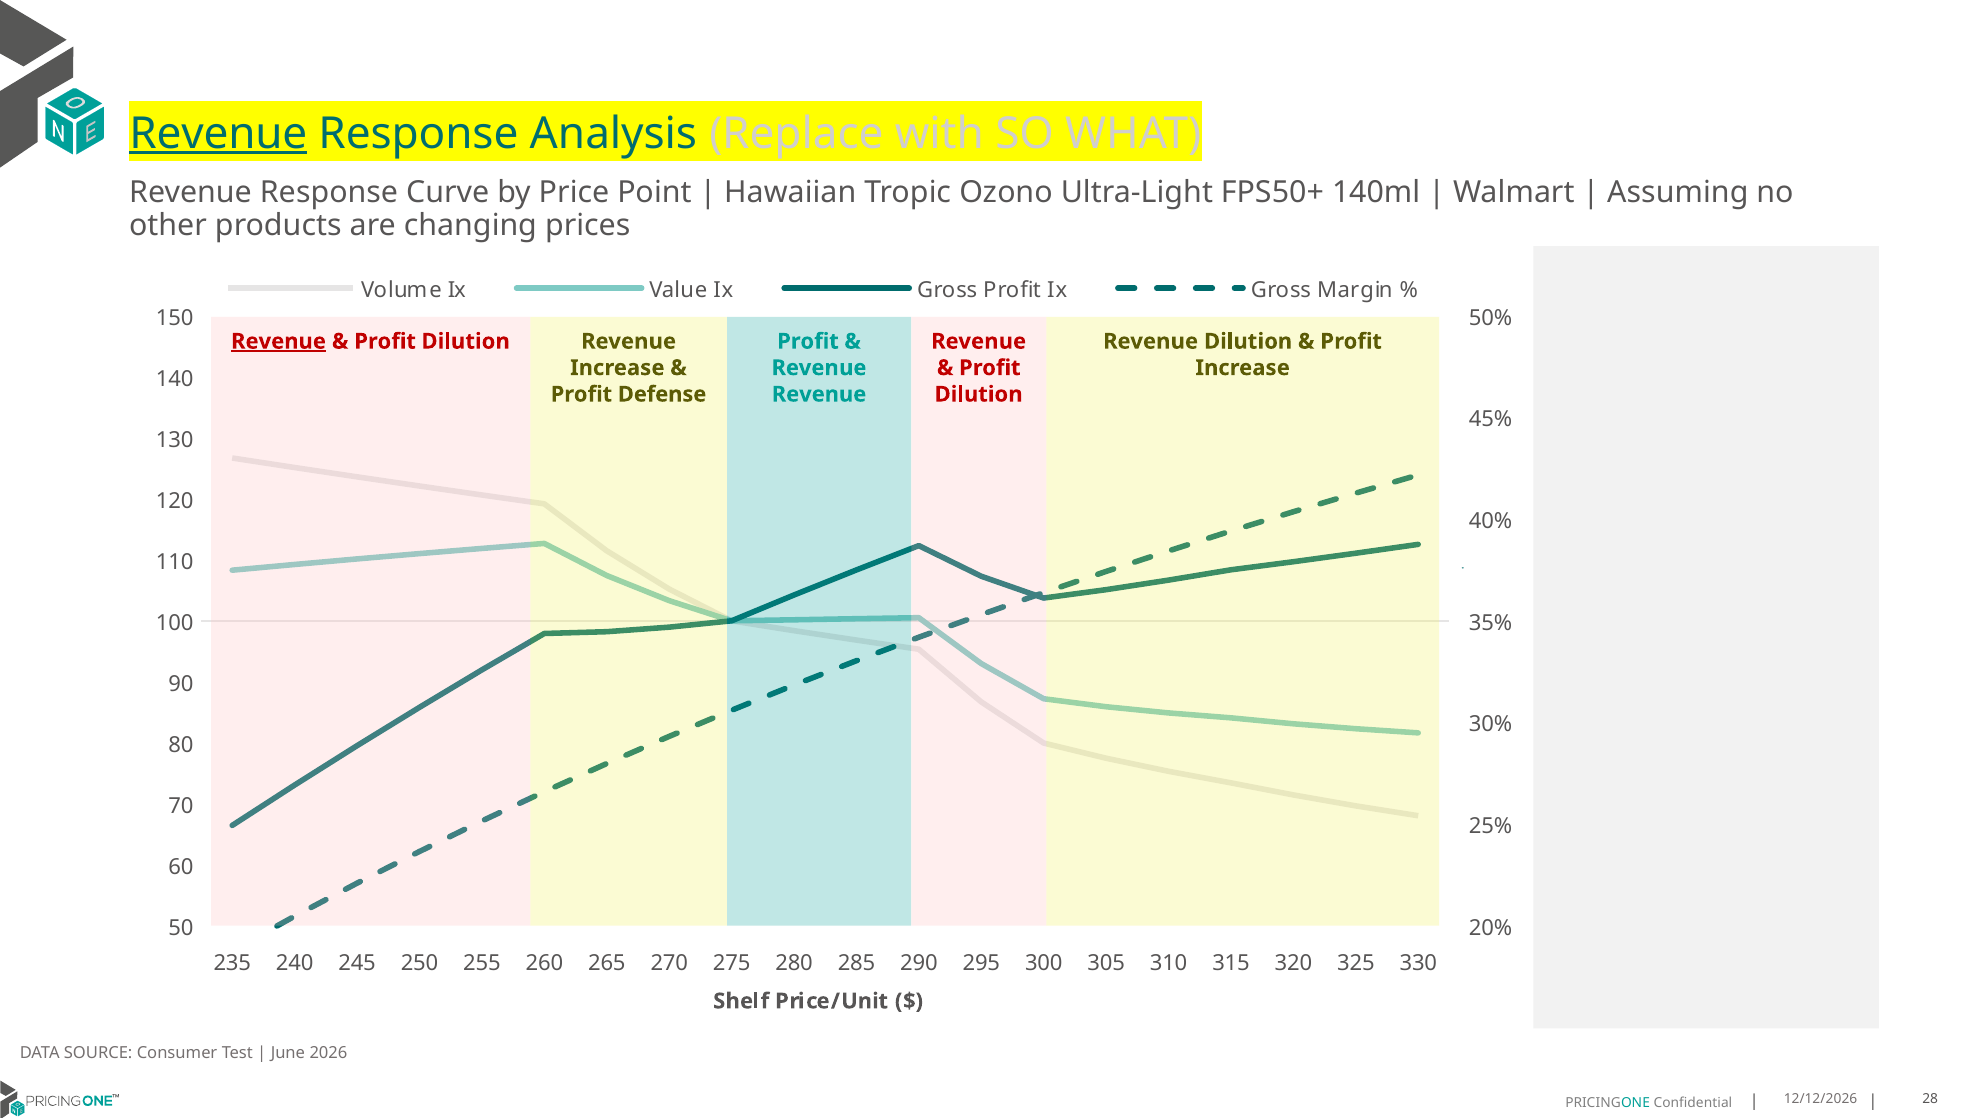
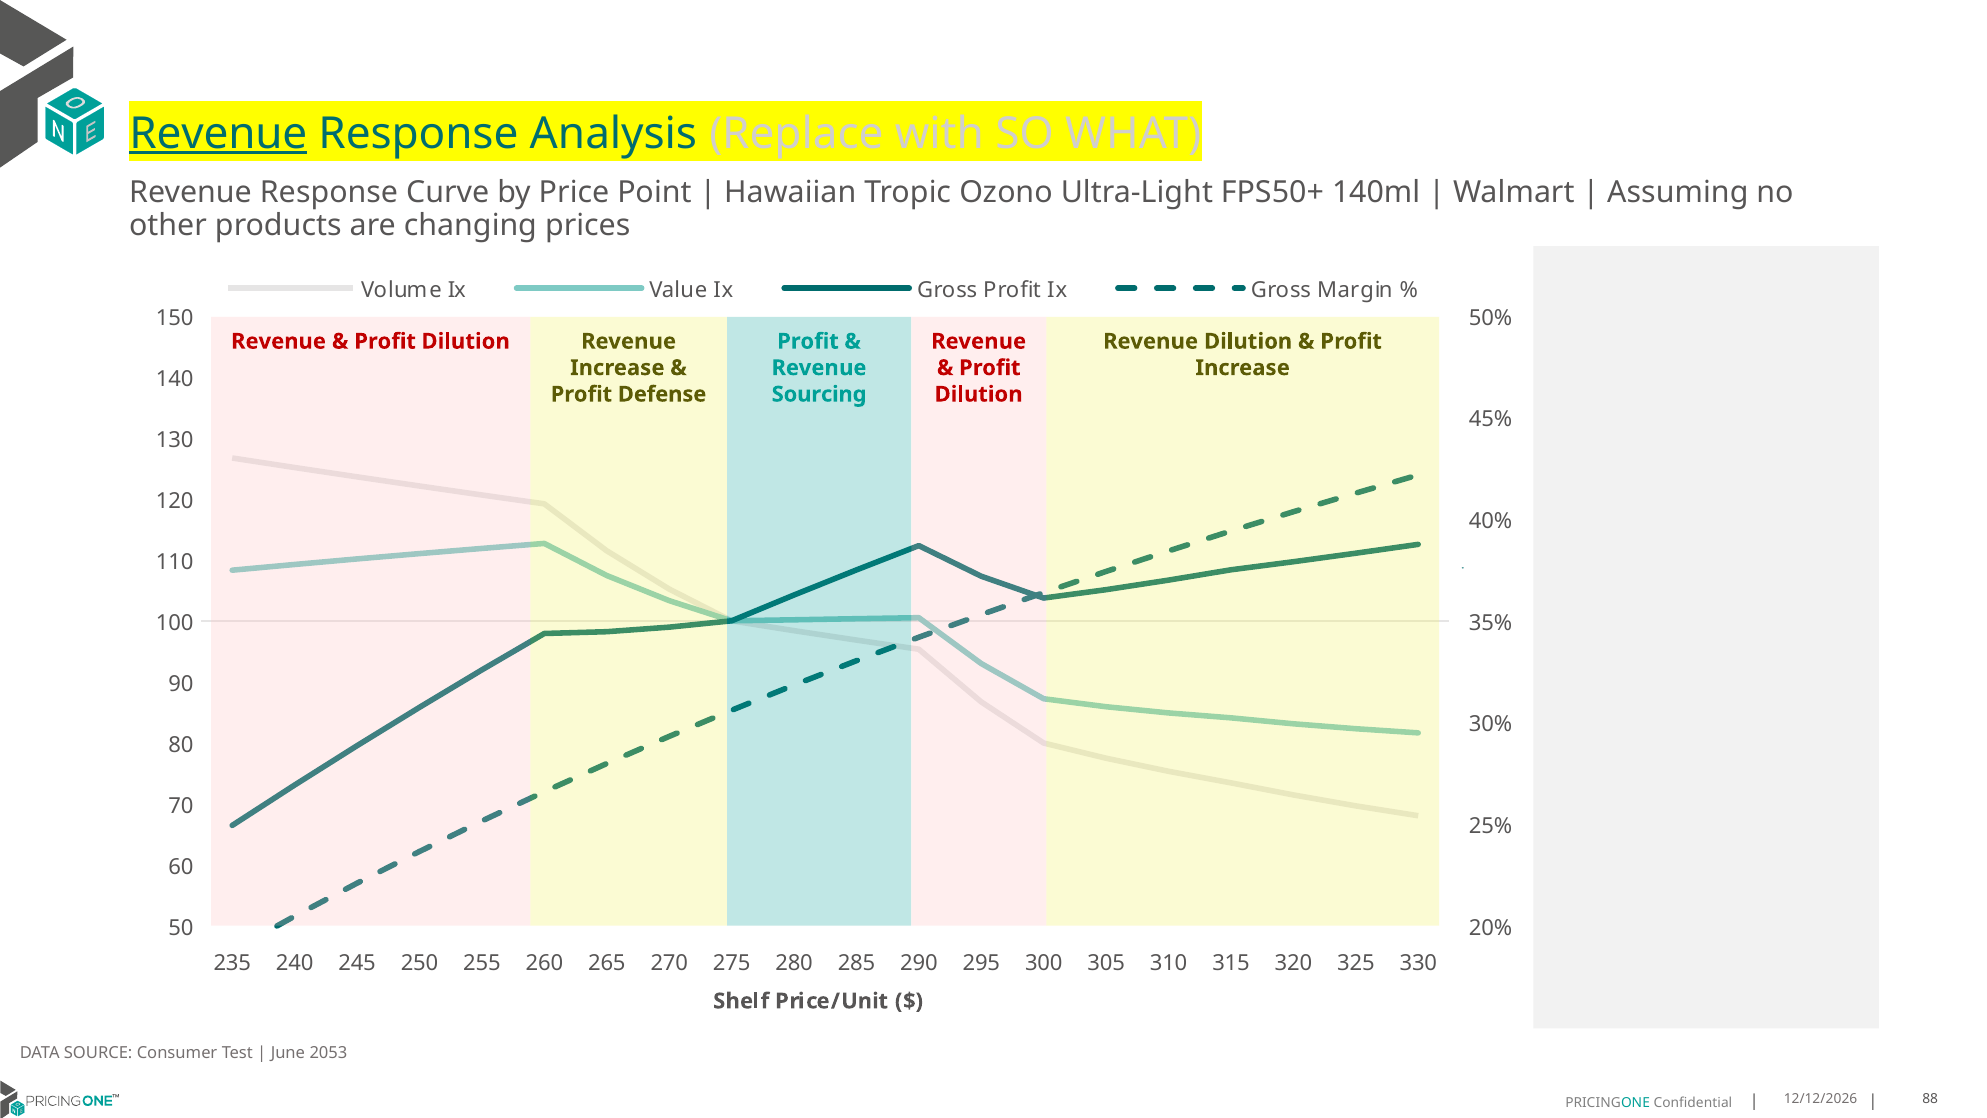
Revenue underline: present -> none (278, 341)
Revenue: Revenue -> Sourcing (819, 394)
2026: 2026 -> 2053 (328, 1053)
28: 28 -> 88 (1930, 1099)
